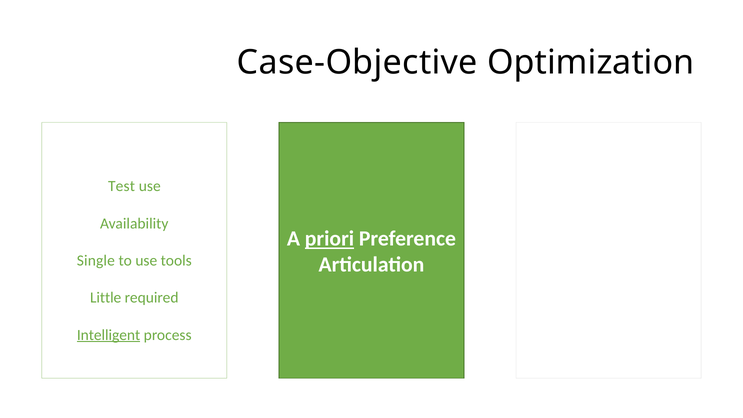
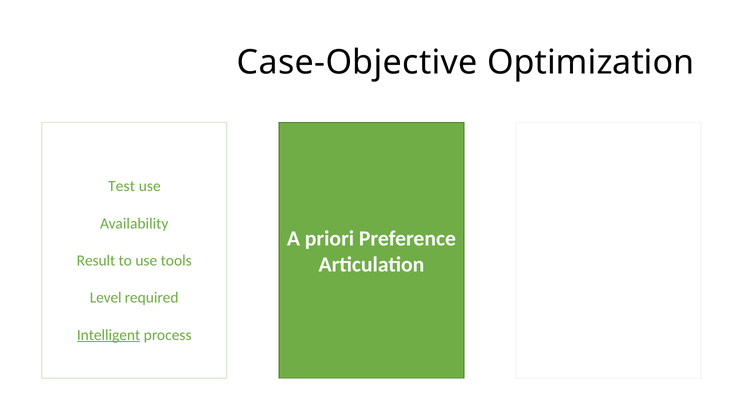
priori underline: present -> none (330, 239)
Single: Single -> Result (96, 261)
Little: Little -> Level (106, 298)
